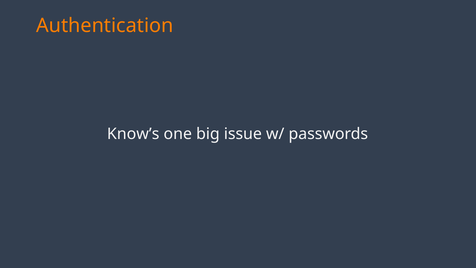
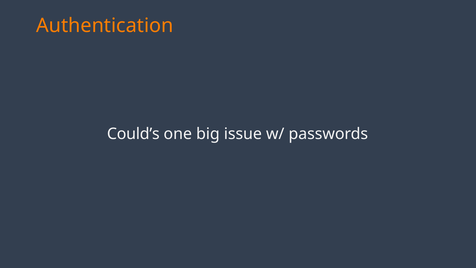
Know’s: Know’s -> Could’s (133, 134)
